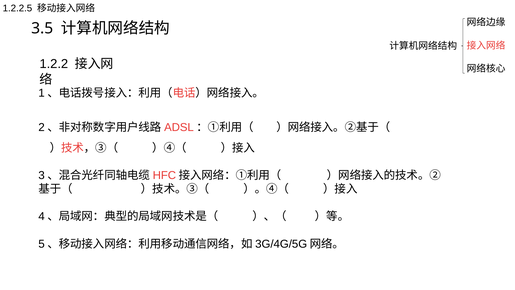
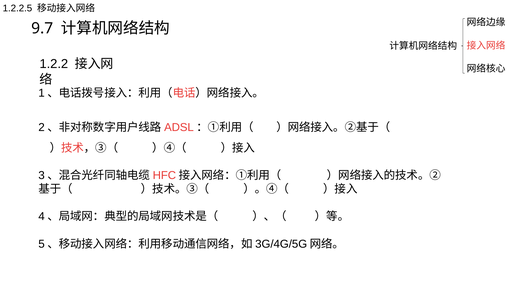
3.5: 3.5 -> 9.7 (42, 28)
